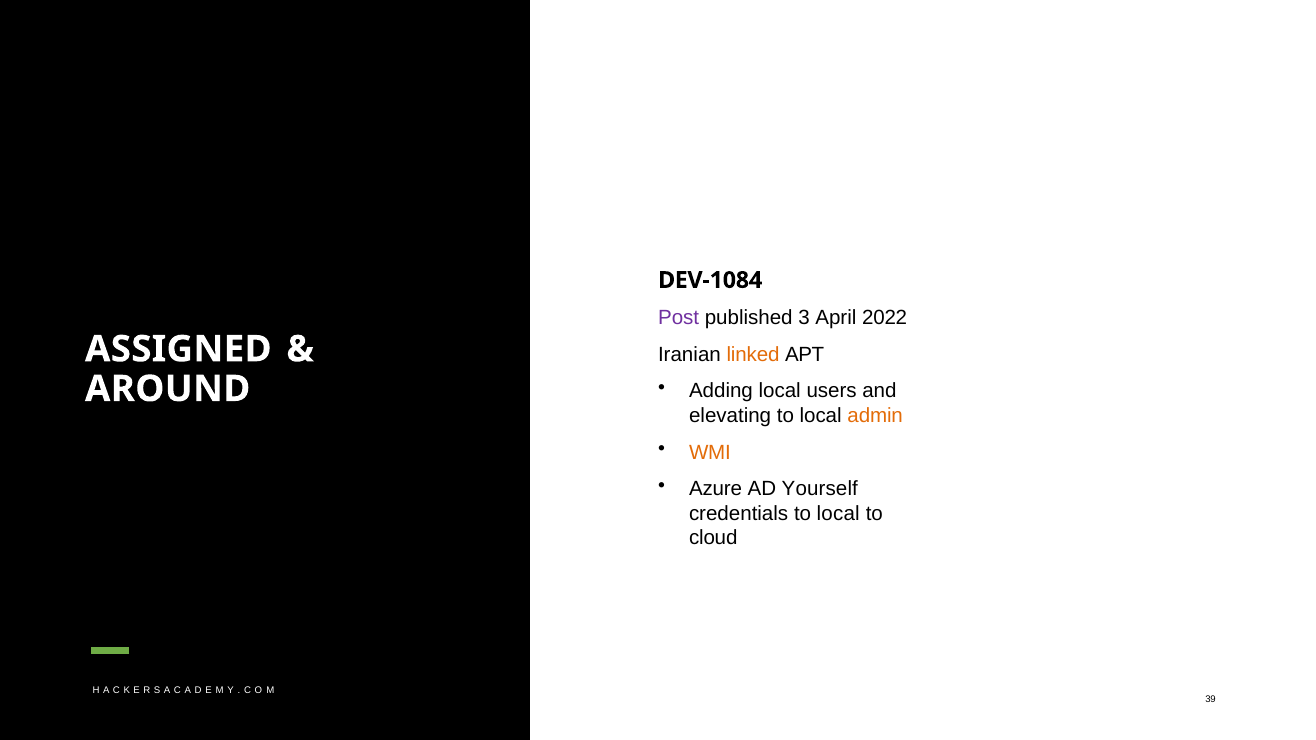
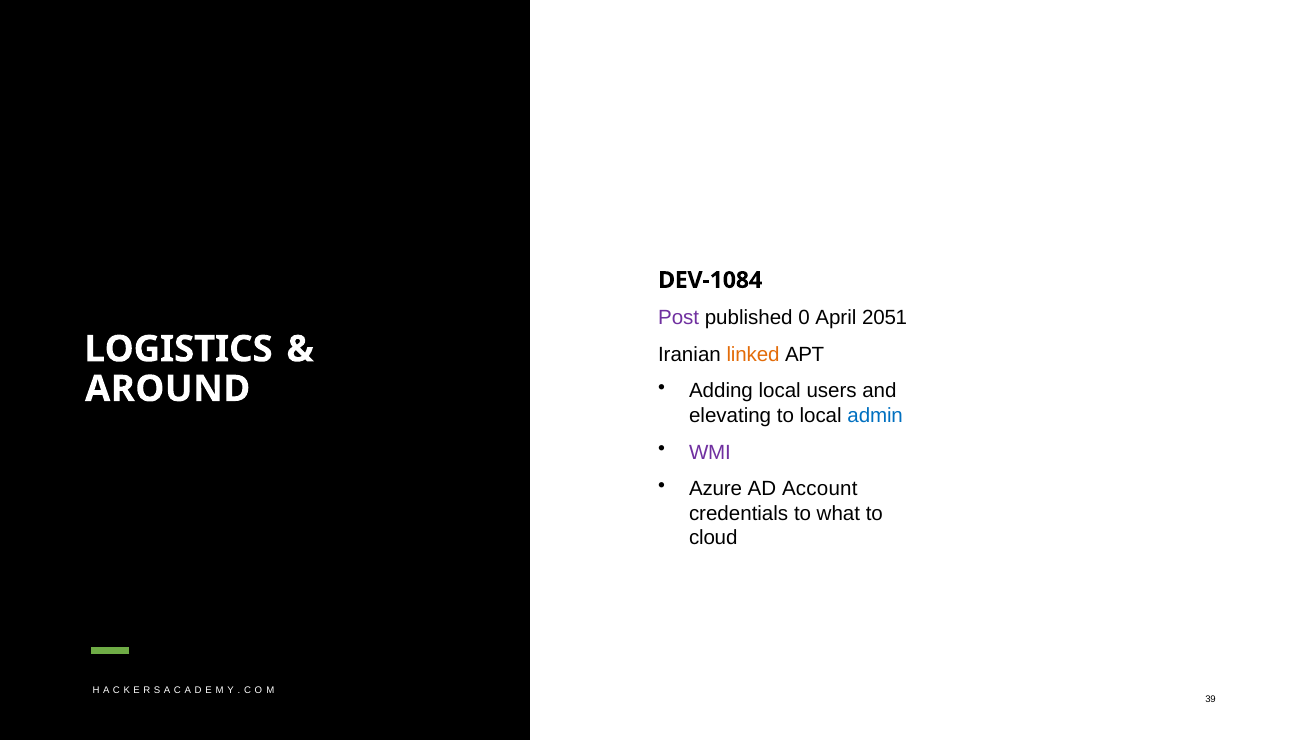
3: 3 -> 0 (804, 318)
2022: 2022 -> 2051 (885, 318)
ASSIGNED: ASSIGNED -> LOGISTICS (179, 349)
admin colour: orange -> blue (875, 416)
WMI colour: orange -> purple (710, 452)
Yourself: Yourself -> Account (820, 489)
credentials to local: local -> what (838, 514)
